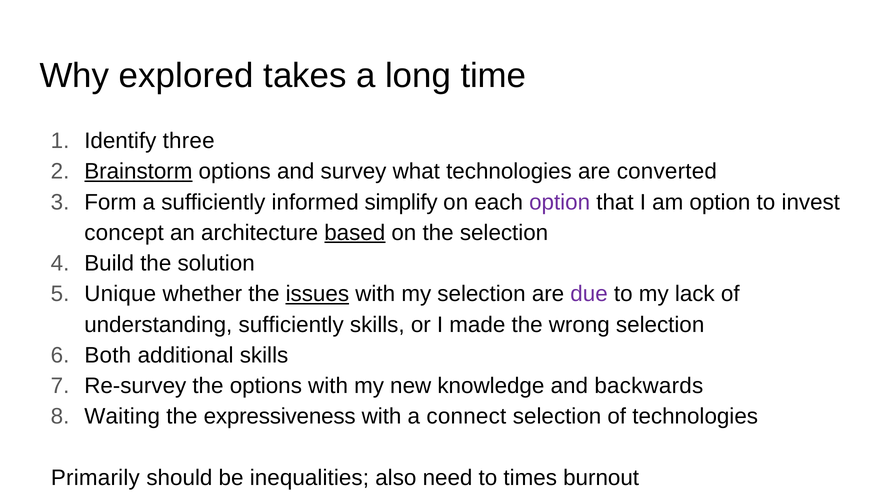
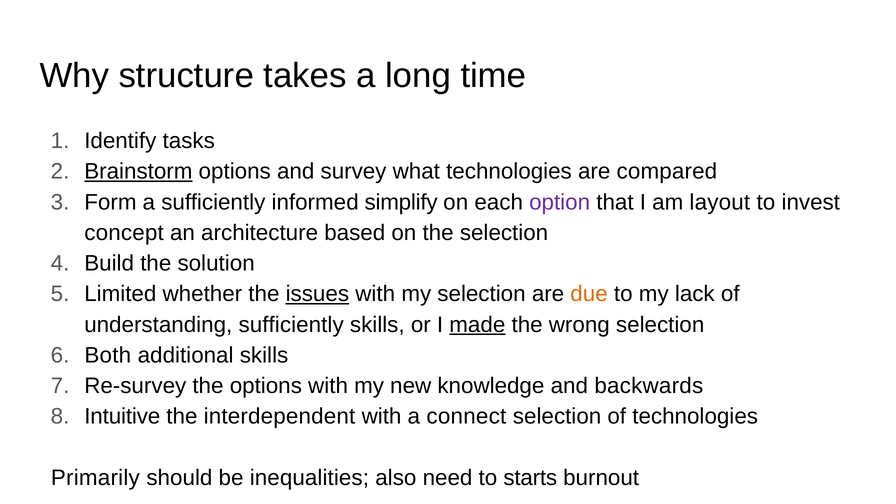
explored: explored -> structure (186, 76)
three: three -> tasks (189, 141)
converted: converted -> compared (667, 172)
am option: option -> layout (720, 202)
based underline: present -> none (355, 233)
Unique: Unique -> Limited (120, 294)
due colour: purple -> orange (589, 294)
made underline: none -> present (477, 325)
Waiting: Waiting -> Intuitive (122, 416)
expressiveness: expressiveness -> interdependent (279, 416)
times: times -> starts (530, 478)
